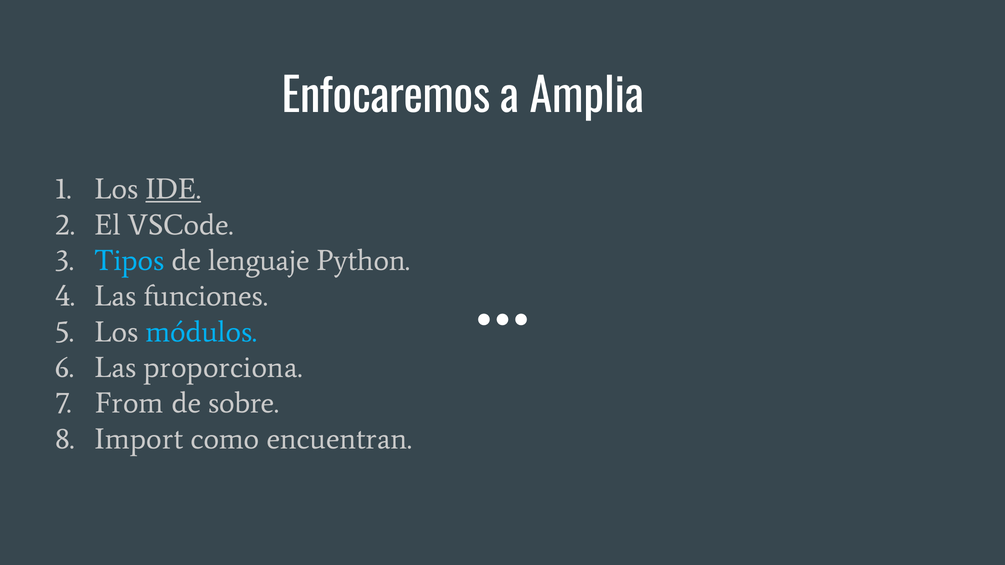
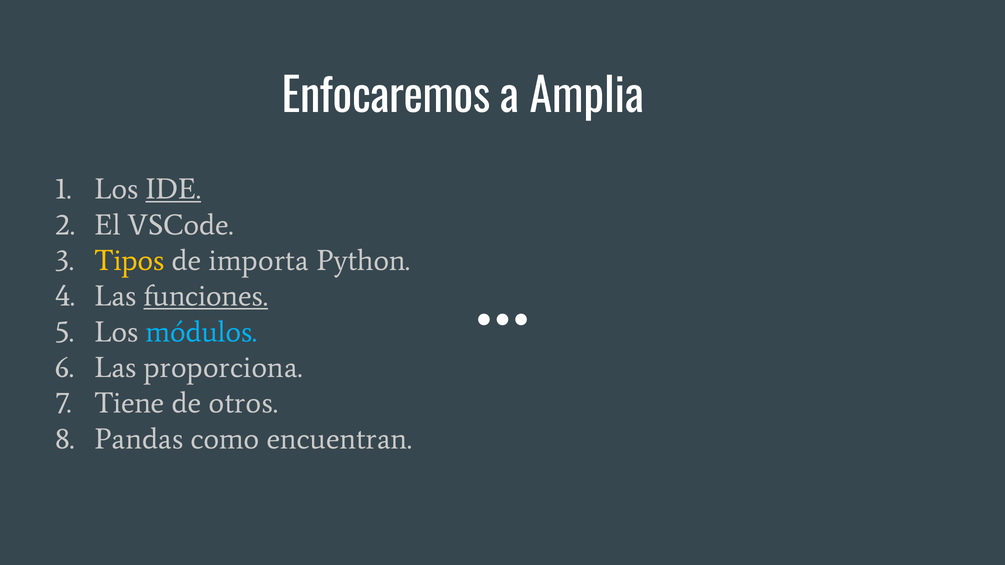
Tipos colour: light blue -> yellow (130, 261)
lenguaje: lenguaje -> importa (259, 261)
funciones underline: none -> present (206, 296)
From: From -> Tiene (130, 403)
sobre: sobre -> otros (243, 403)
Import: Import -> Pandas (139, 439)
